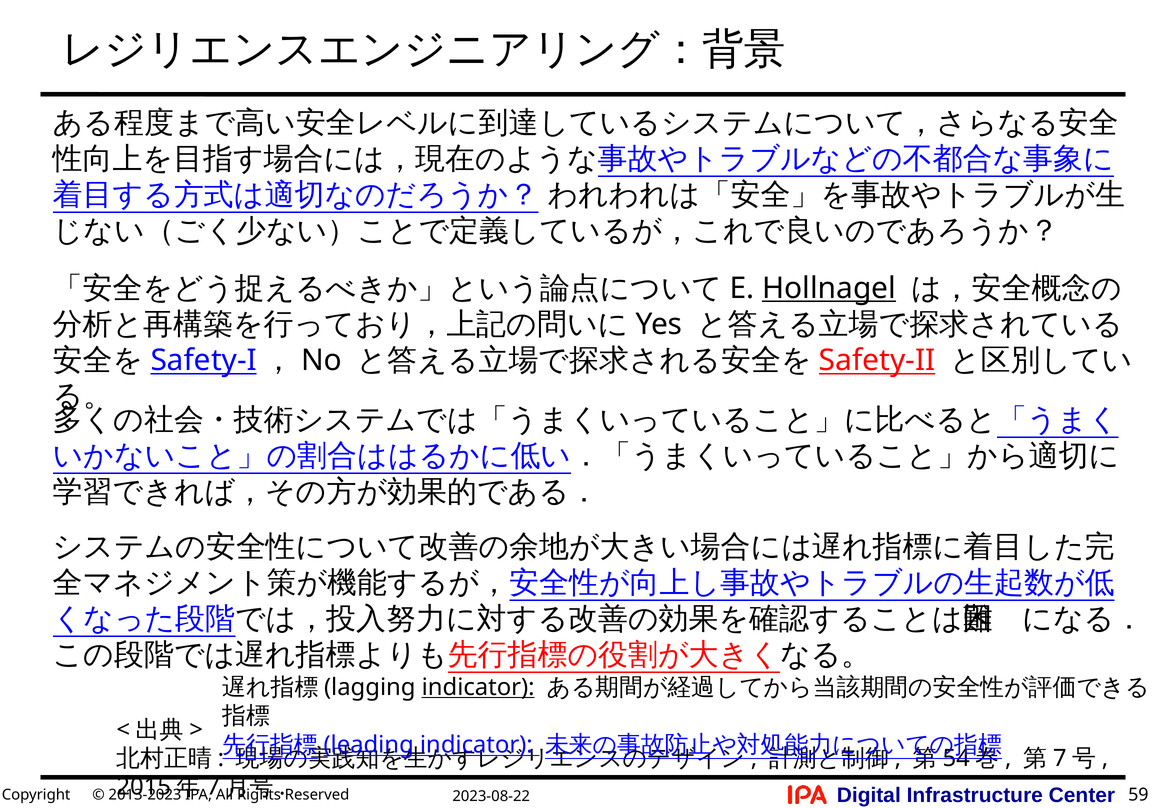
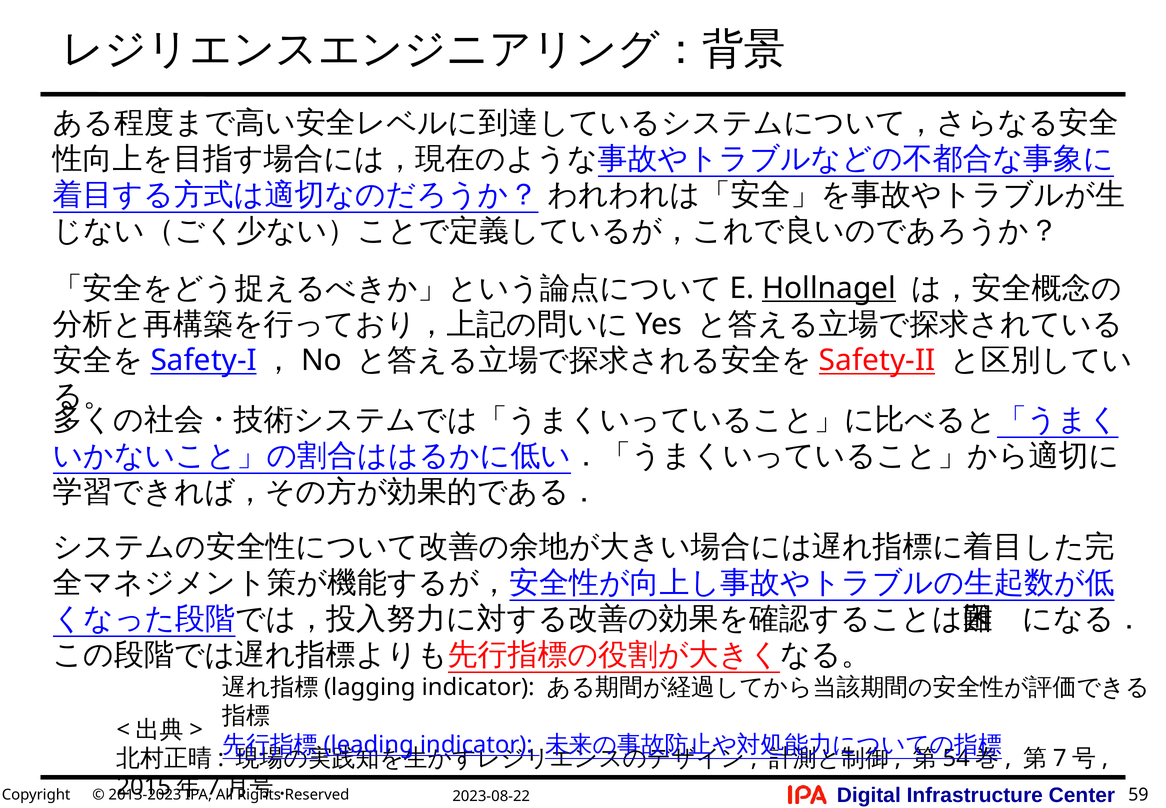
indicator underline: present -> none (478, 687)
